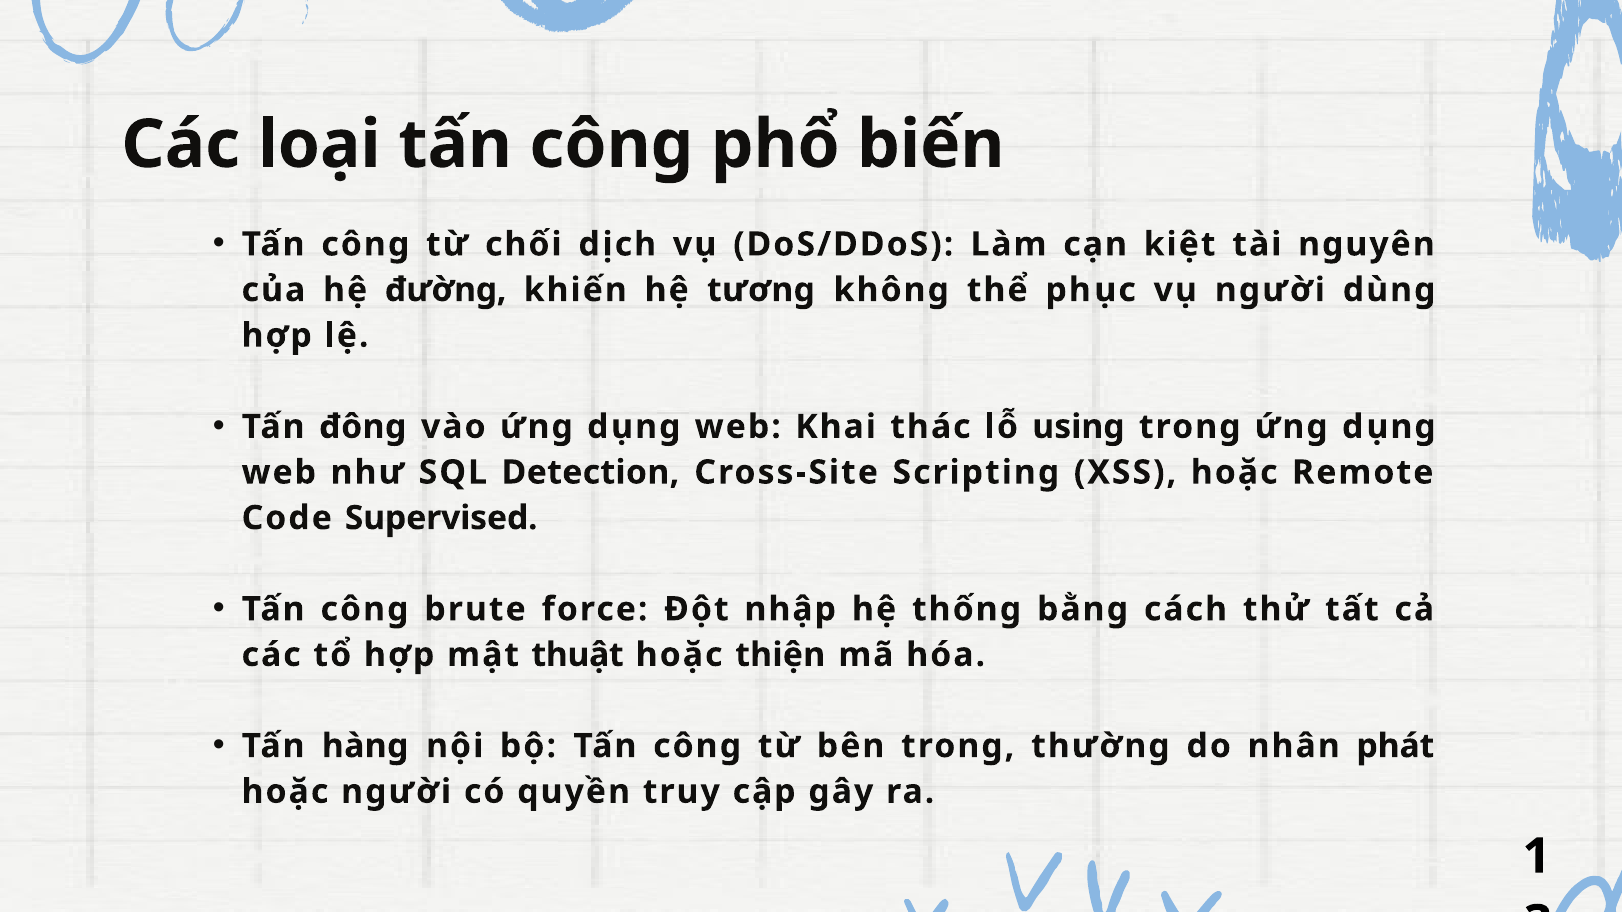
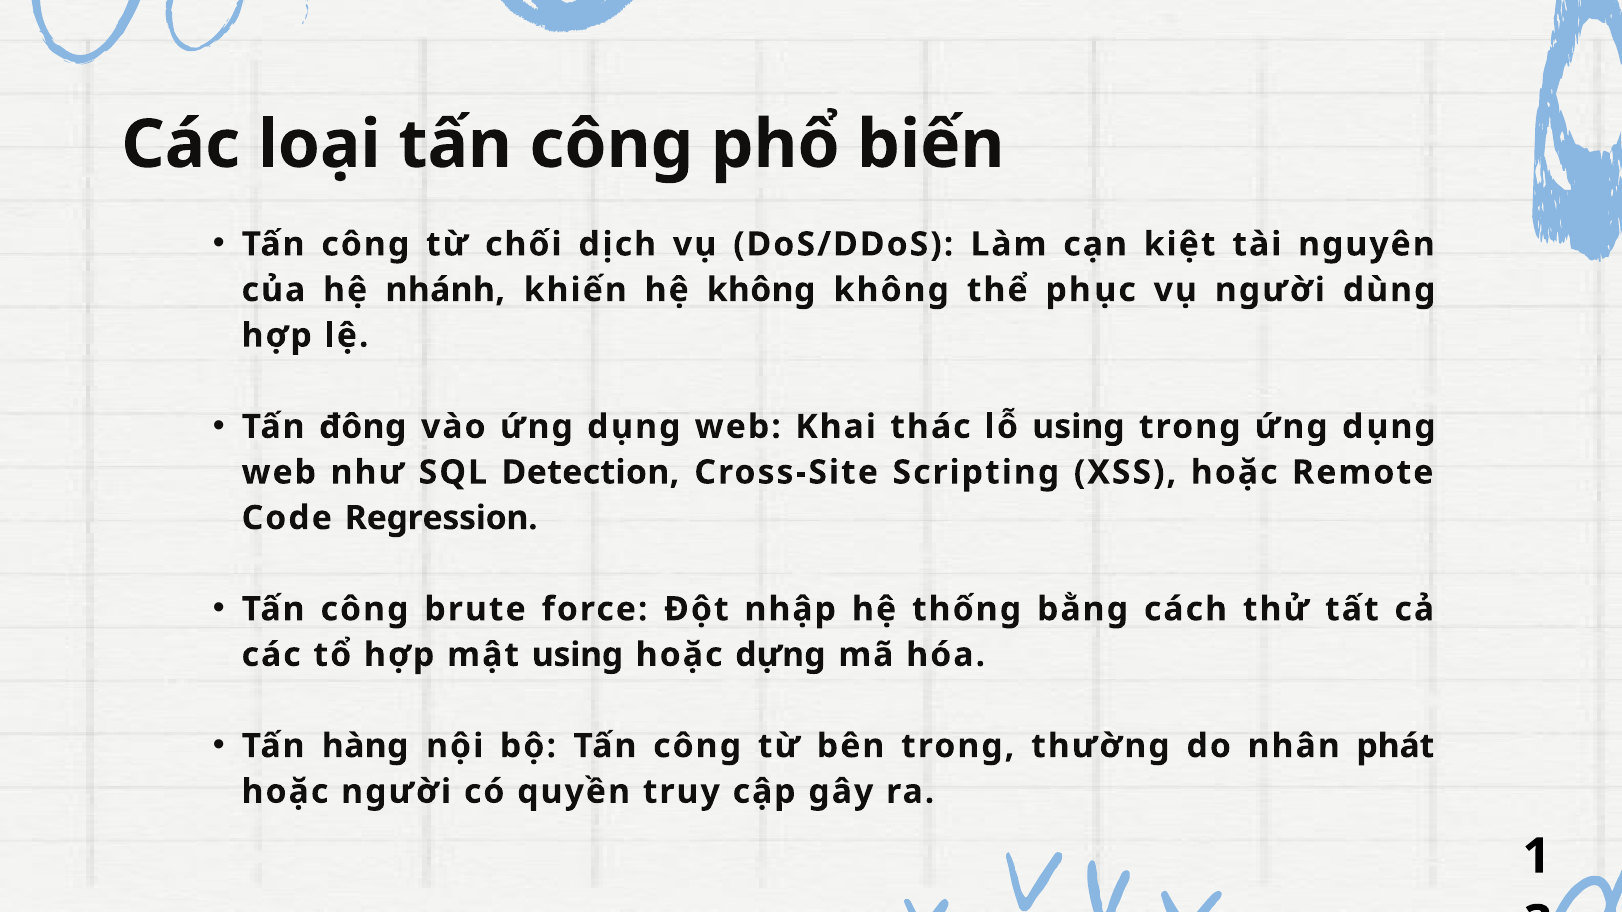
đường: đường -> nhánh (445, 290)
hệ tương: tương -> không (761, 290)
Supervised: Supervised -> Regression (441, 518)
mật thuật: thuật -> using (577, 655)
thiện: thiện -> dựng (780, 655)
